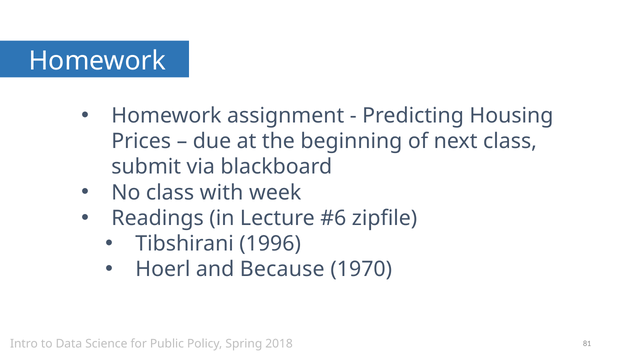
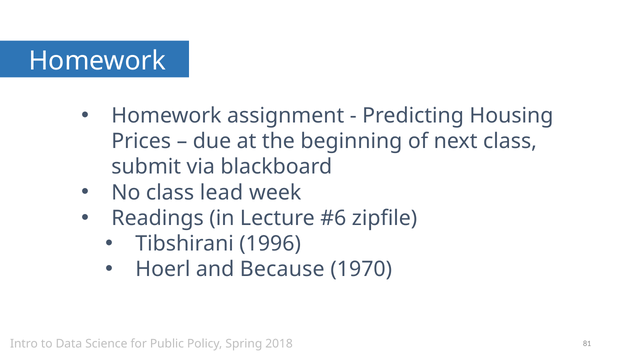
with: with -> lead (222, 192)
